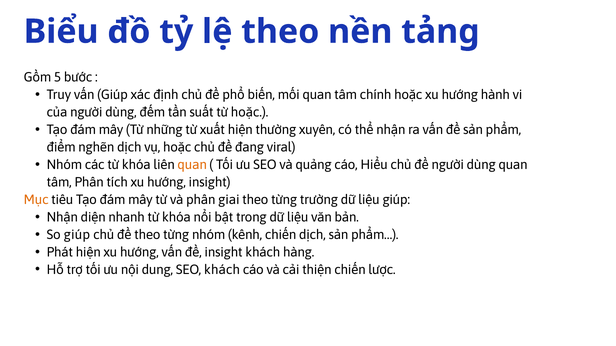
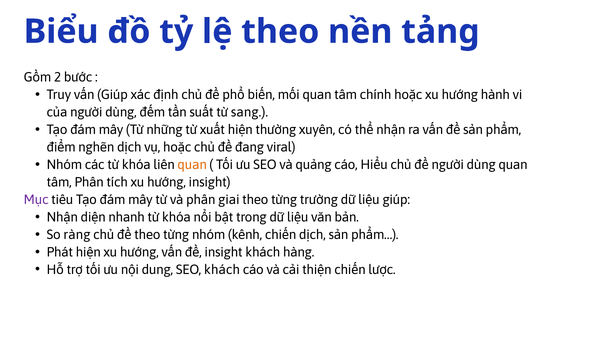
5: 5 -> 2 (58, 78)
từ hoặc: hoặc -> sang (249, 113)
Mục colour: orange -> purple (36, 200)
So giúp: giúp -> ràng (77, 235)
